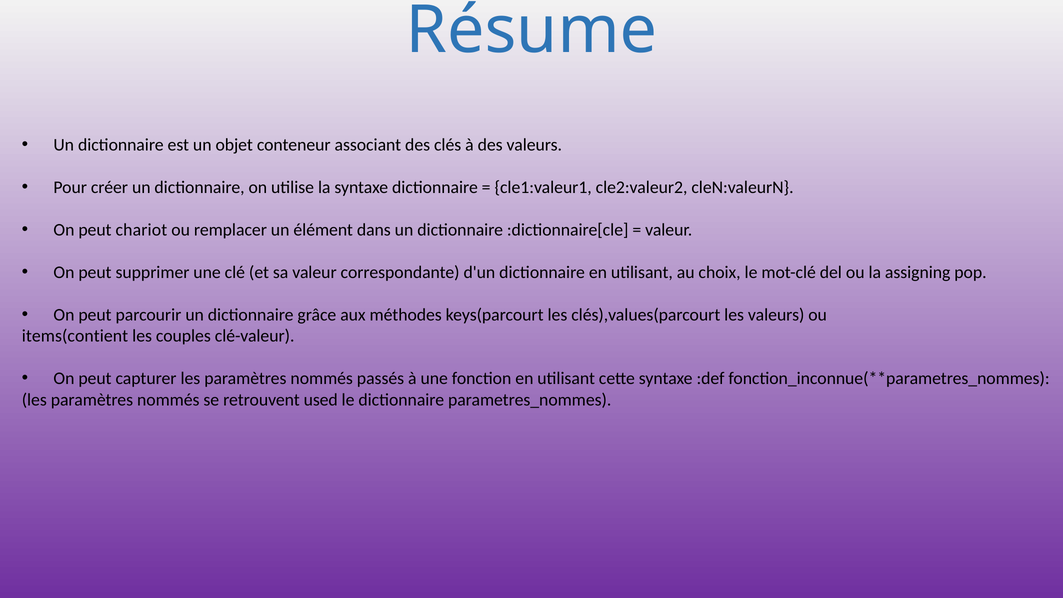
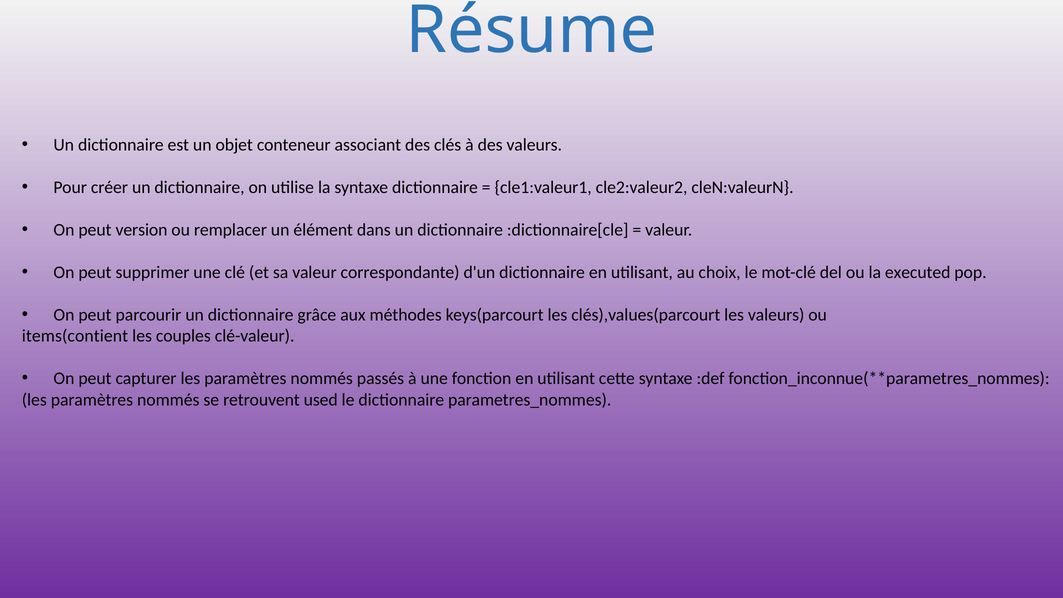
chariot: chariot -> version (142, 230)
assigning: assigning -> executed (918, 272)
